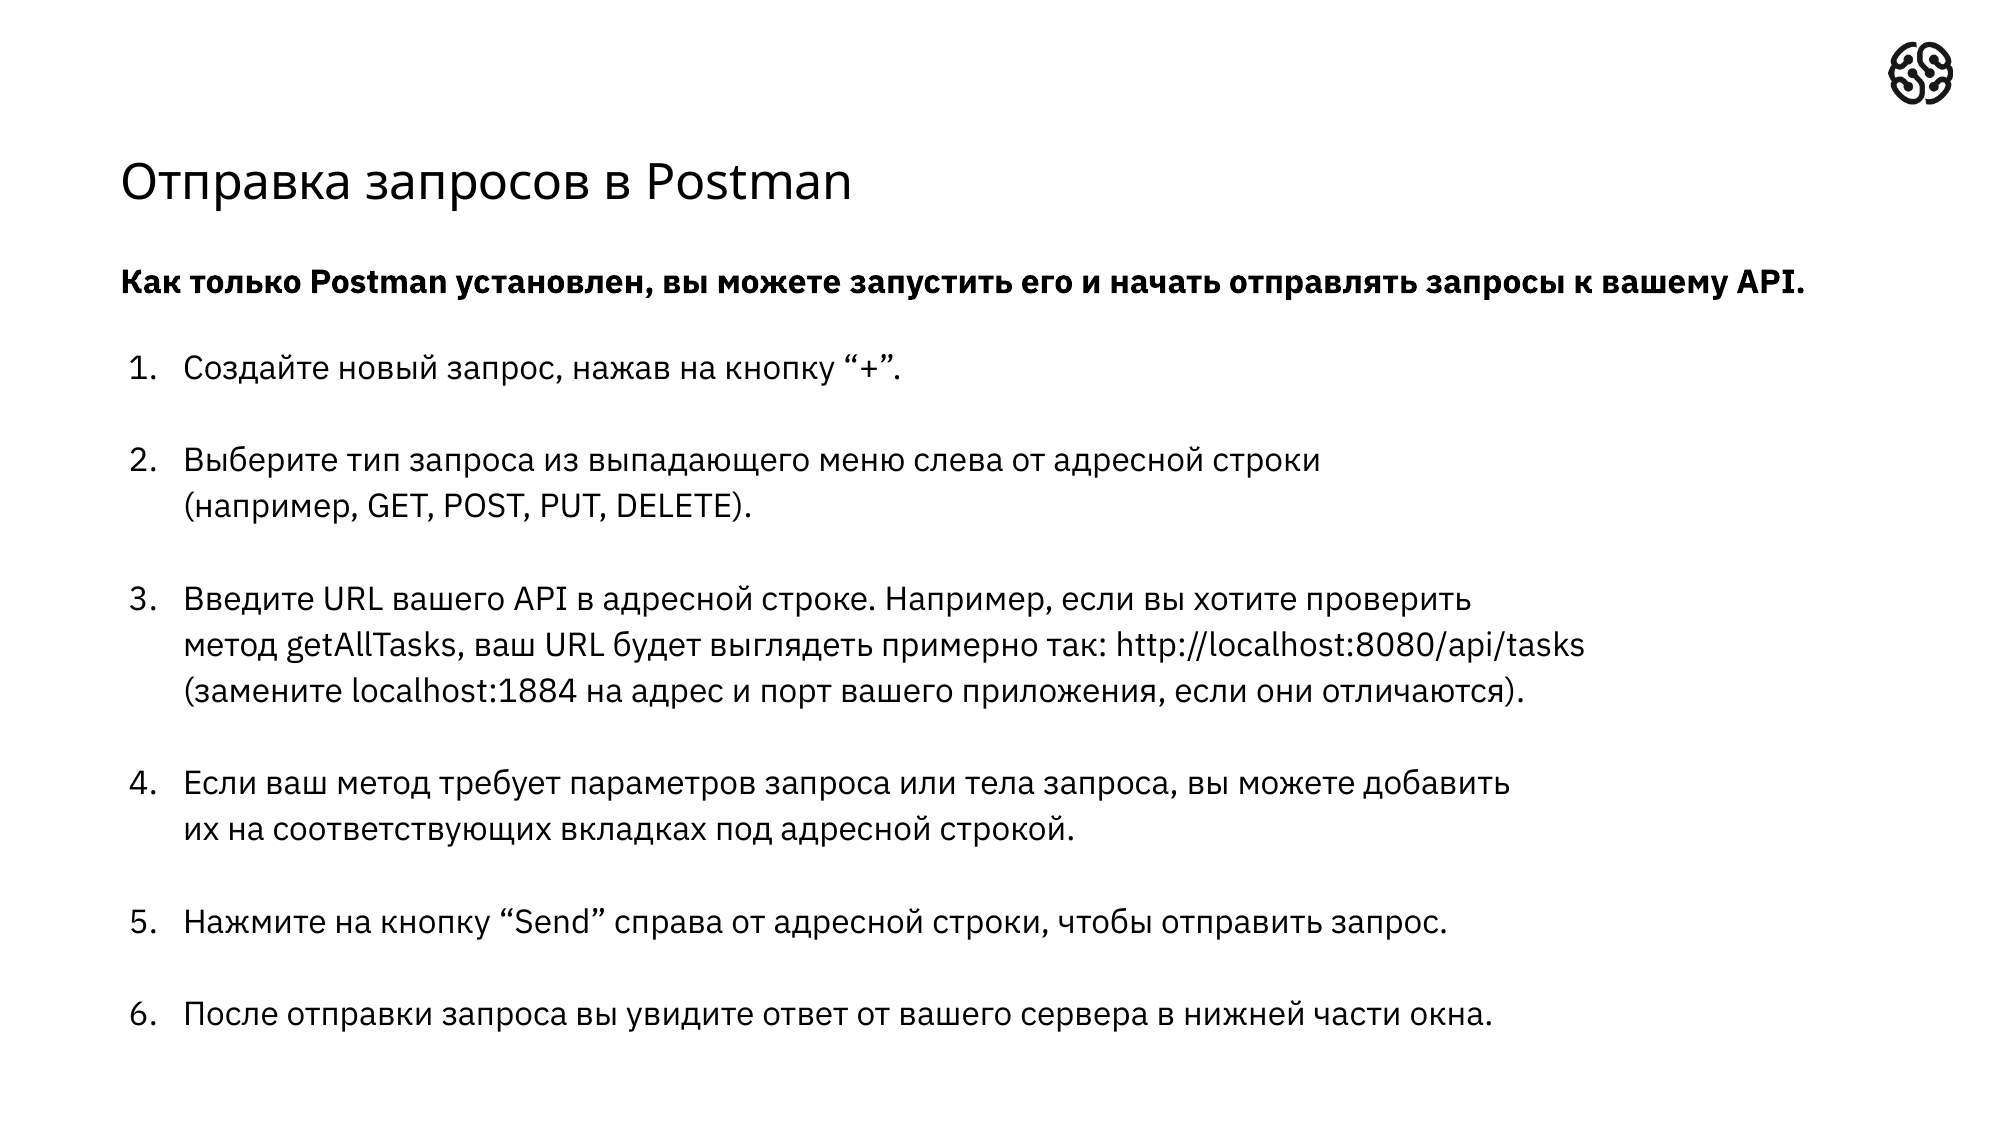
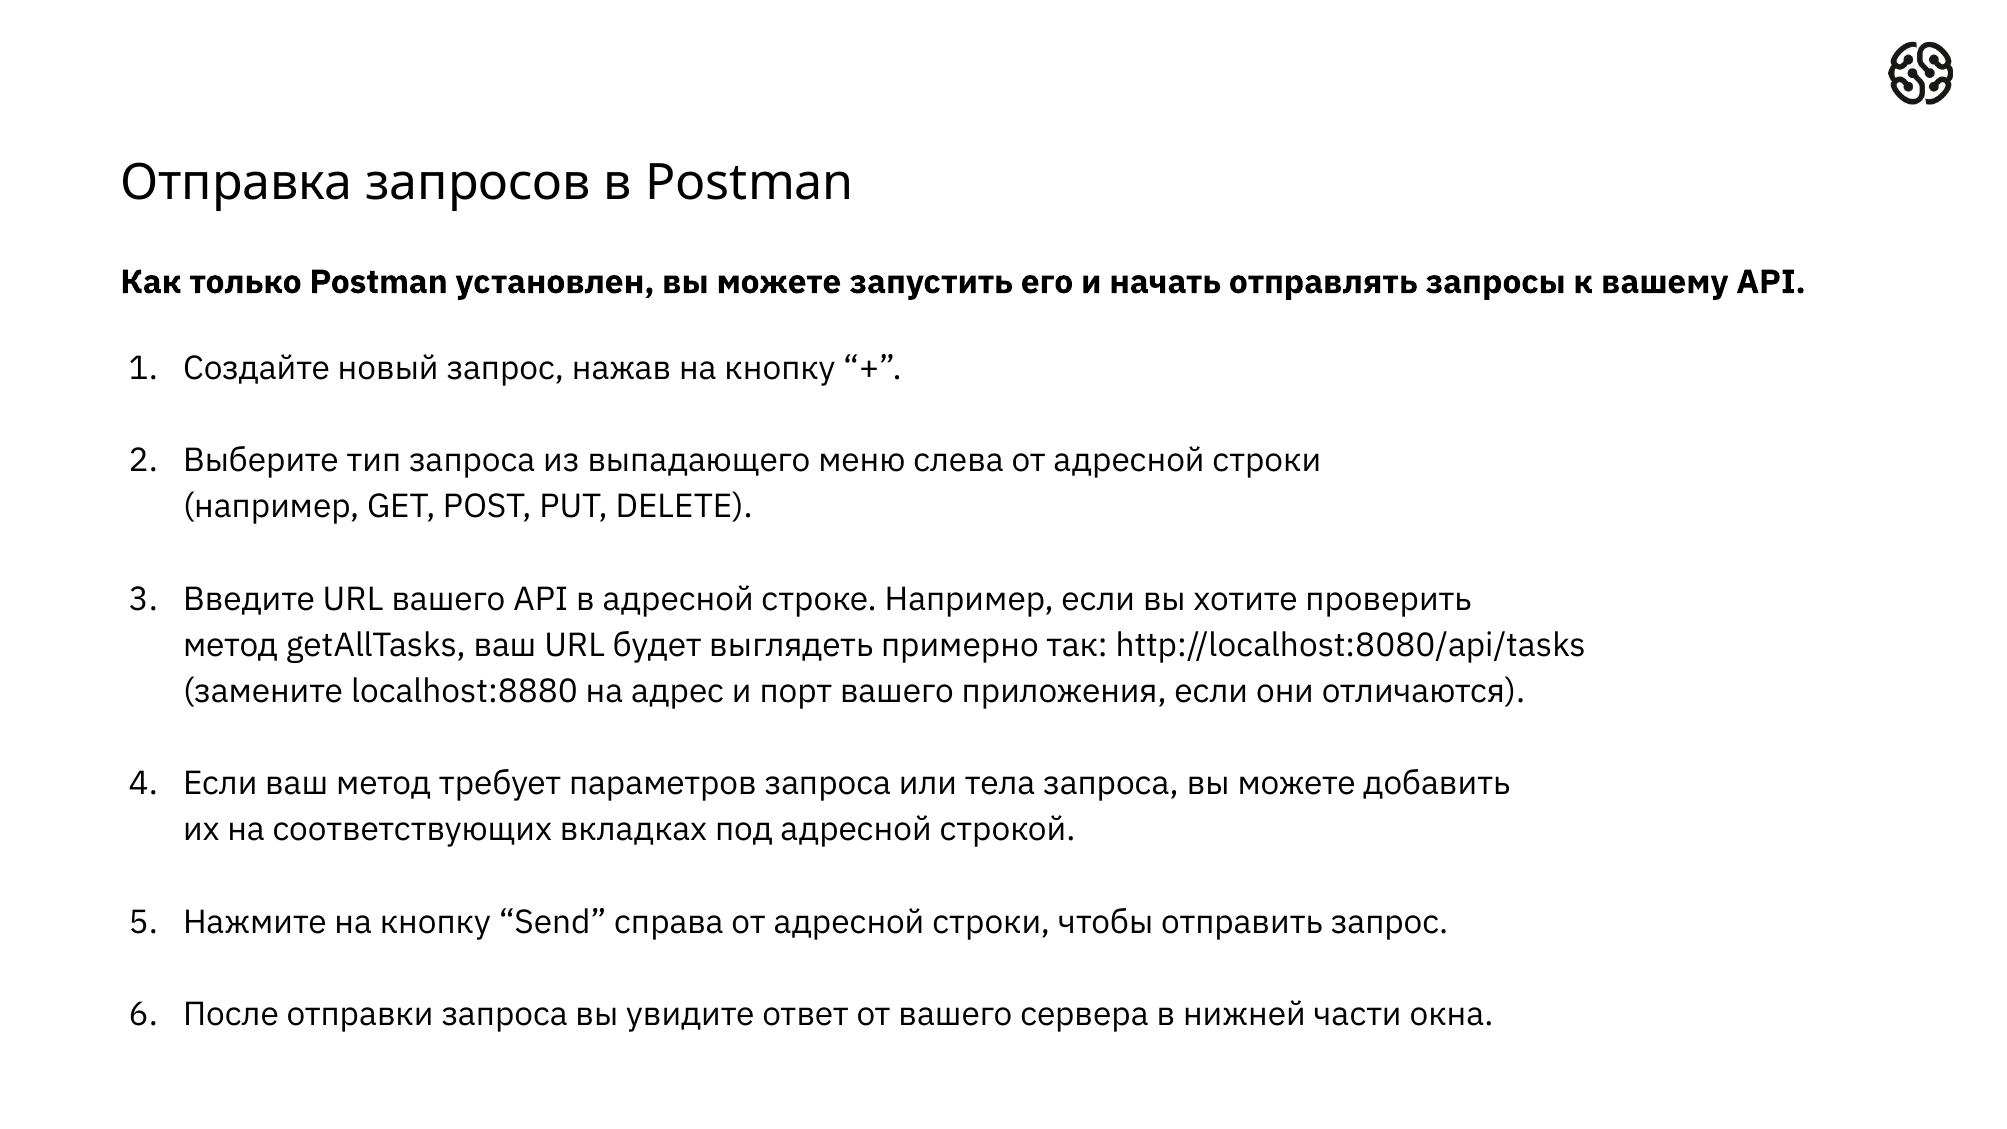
localhost:1884: localhost:1884 -> localhost:8880 (464, 691)
